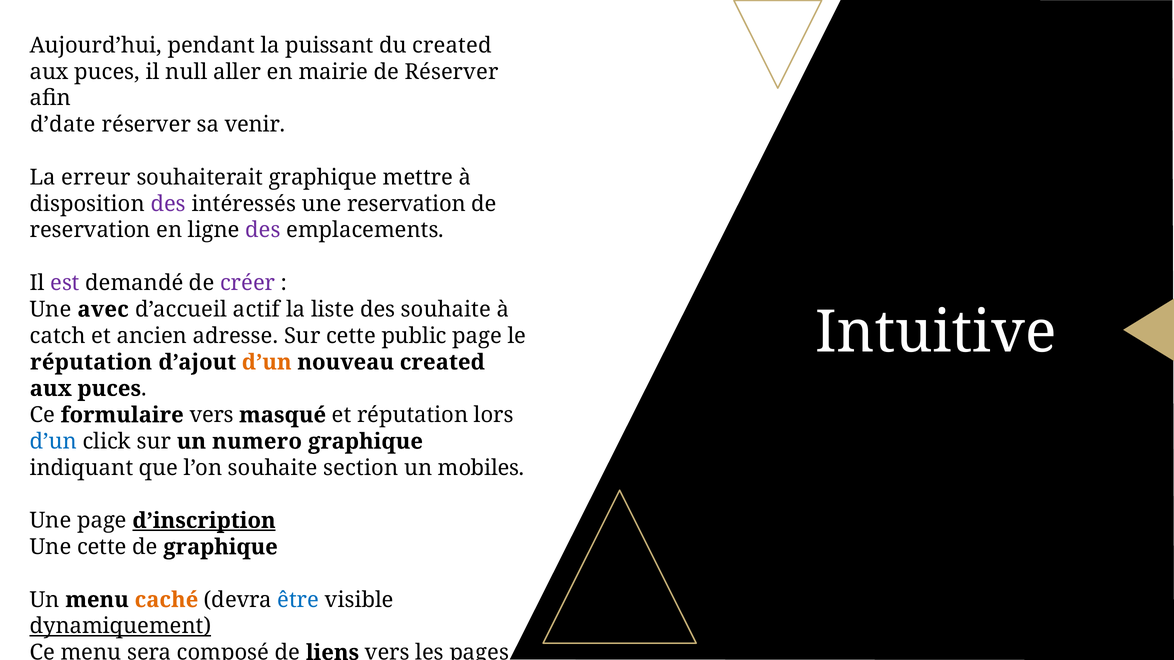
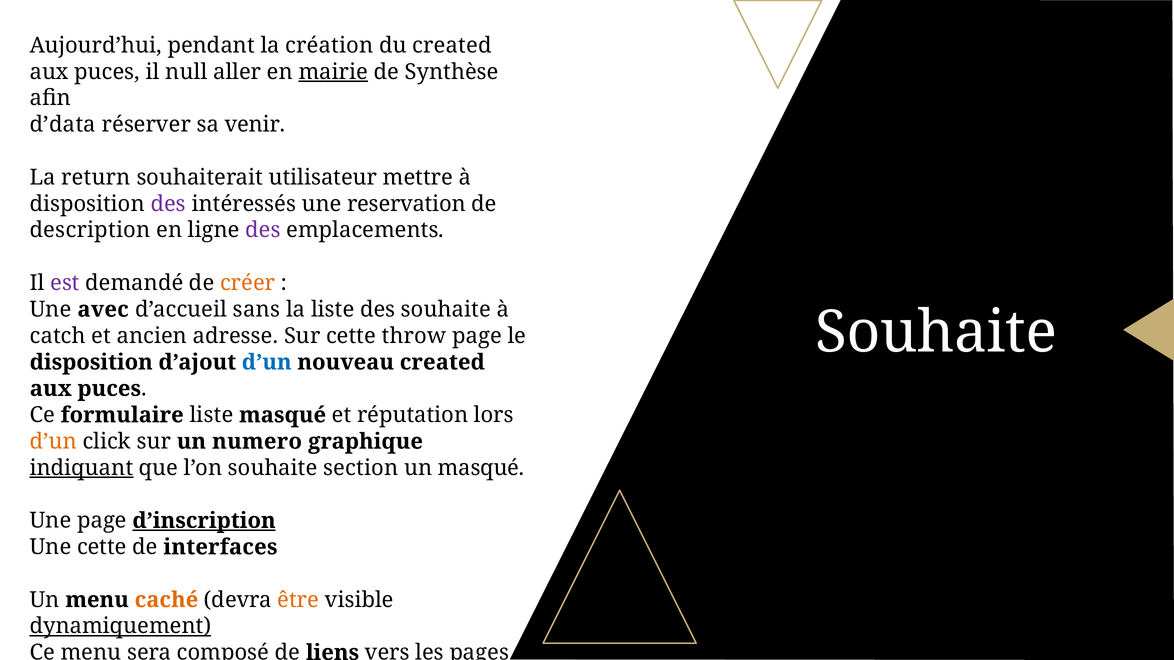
puissant: puissant -> création (329, 45)
mairie underline: none -> present (333, 72)
de Réserver: Réserver -> Synthèse (452, 72)
d’date: d’date -> d’data (63, 125)
erreur: erreur -> return (96, 178)
souhaiterait graphique: graphique -> utilisateur (323, 178)
reservation: reservation -> description (90, 230)
créer colour: purple -> orange (248, 283)
actif: actif -> sans (256, 310)
Intuitive: Intuitive -> Souhaite (936, 332)
public: public -> throw (414, 336)
réputation: réputation -> disposition (91, 362)
d’un colour: orange -> blue (267, 362)
formulaire vers: vers -> liste (211, 415)
d’un colour: blue -> orange (53, 442)
indiquant underline: none -> present (81, 468)
un mobiles: mobiles -> masqué (481, 468)
de graphique: graphique -> interfaces (220, 547)
être colour: blue -> orange (298, 600)
